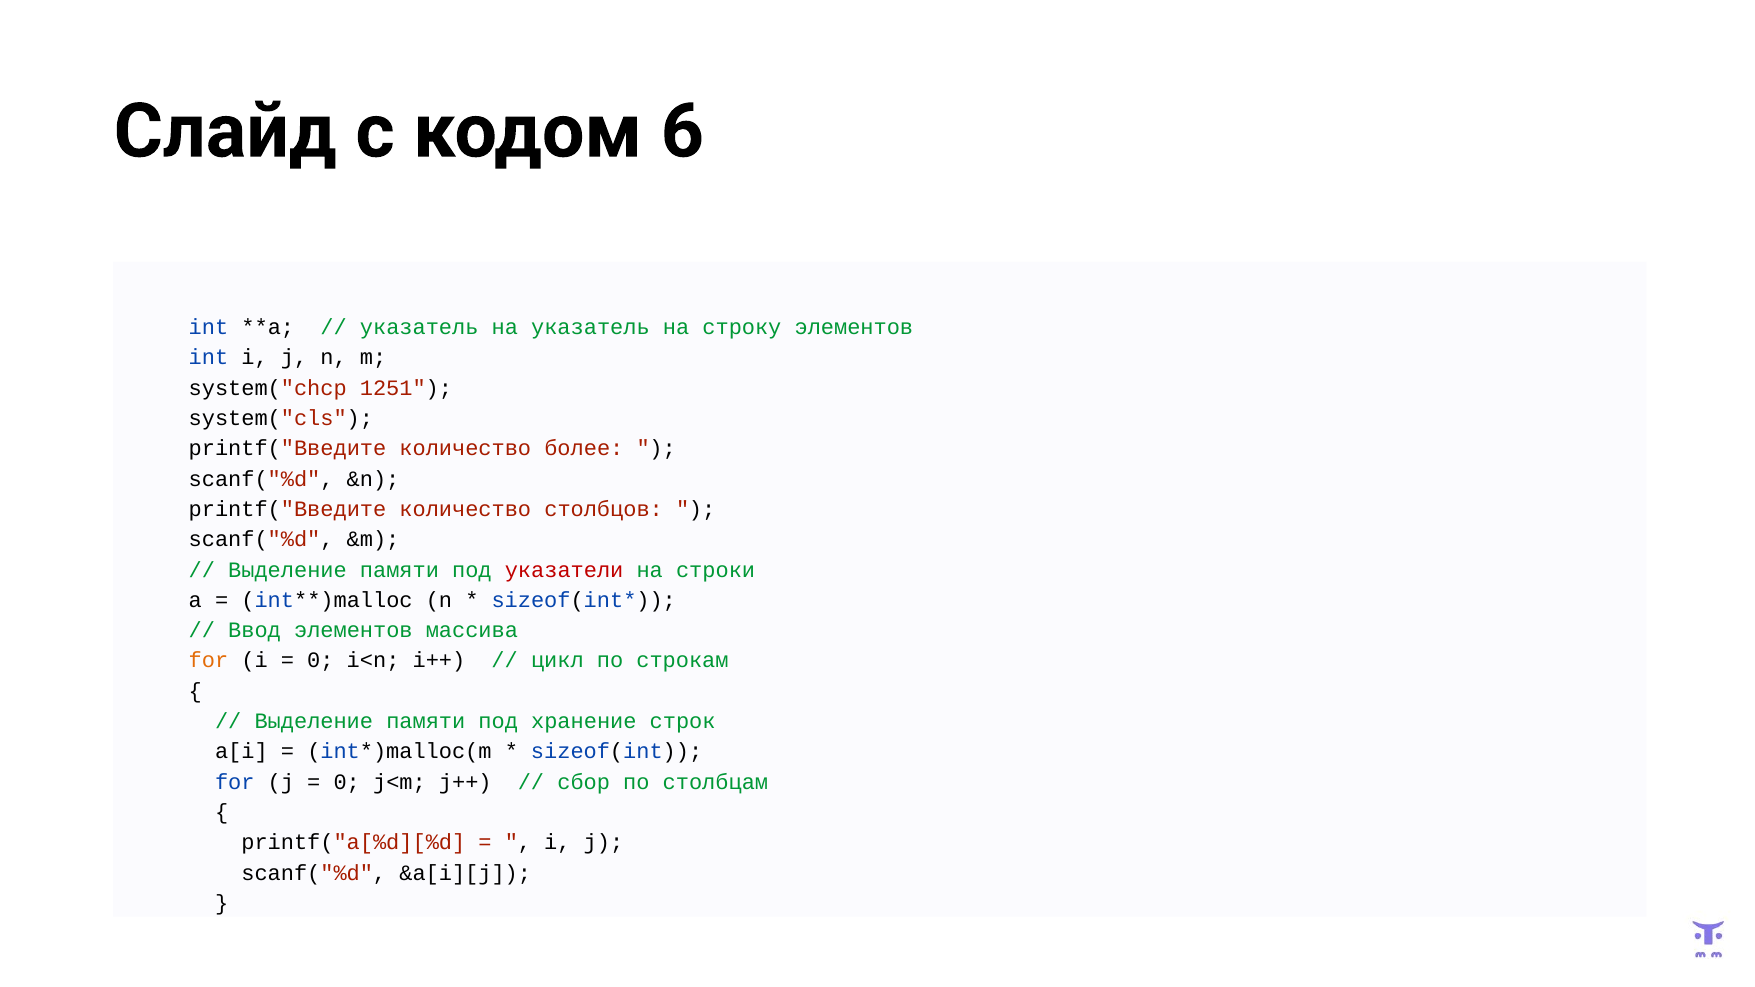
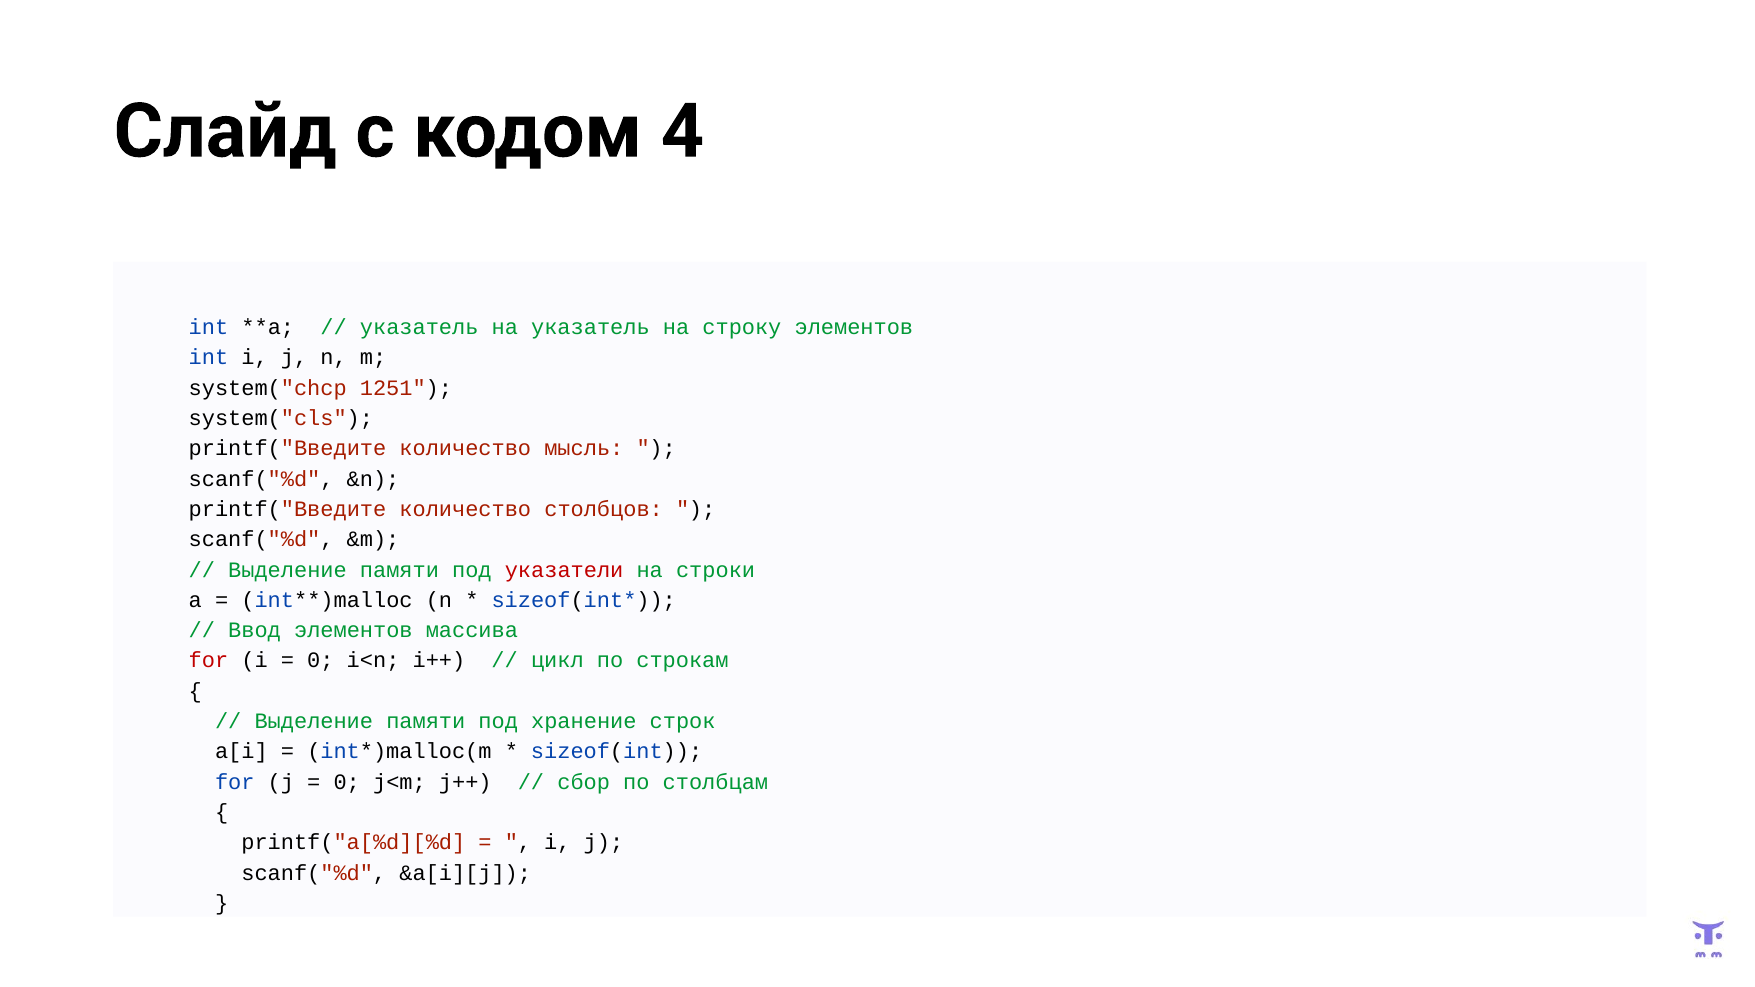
6: 6 -> 4 (682, 132)
более: более -> мысль (584, 449)
for colour: orange -> red (208, 661)
